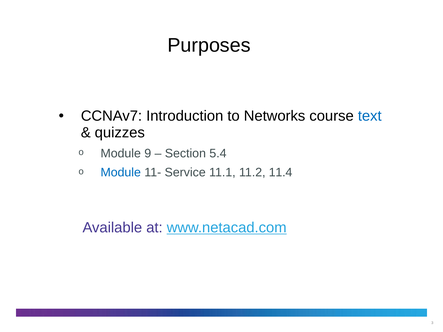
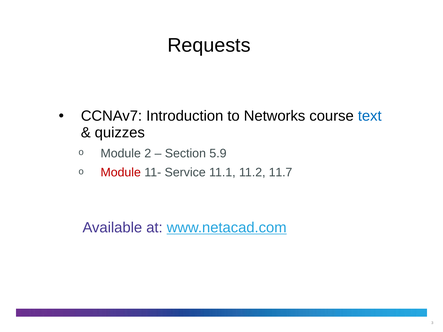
Purposes: Purposes -> Requests (209, 45)
9: 9 -> 2 (148, 153)
5.4: 5.4 -> 5.9 (218, 153)
Module colour: blue -> red (121, 173)
11.4: 11.4 -> 11.7 (281, 173)
